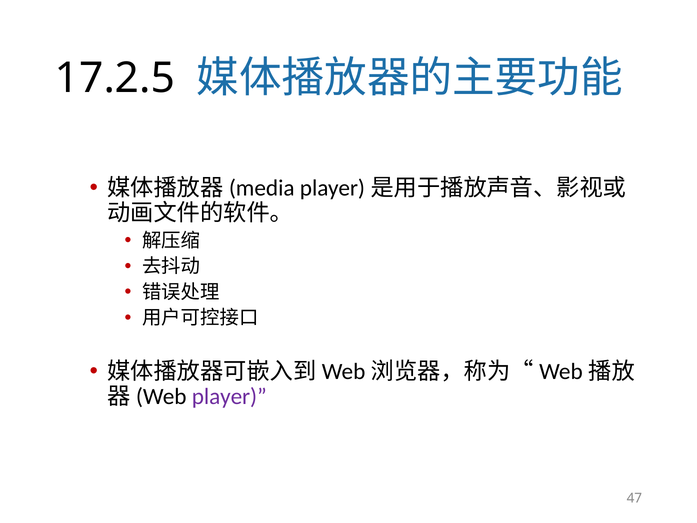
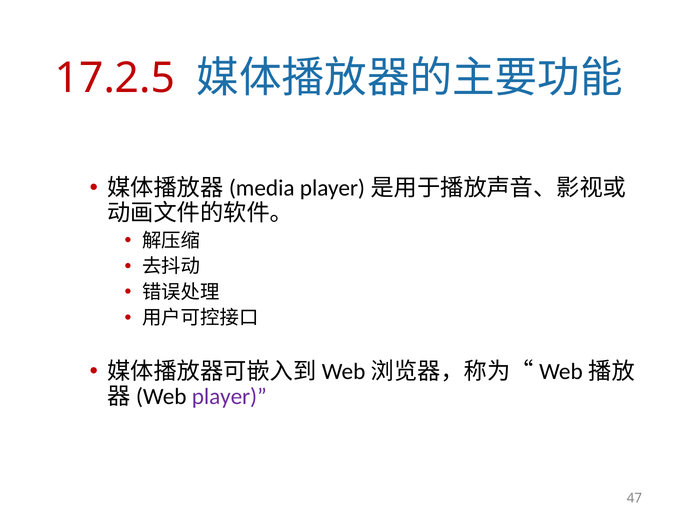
17.2.5 colour: black -> red (115, 78)
